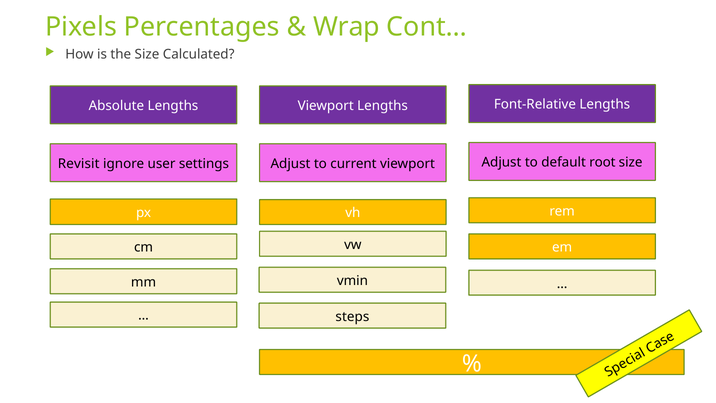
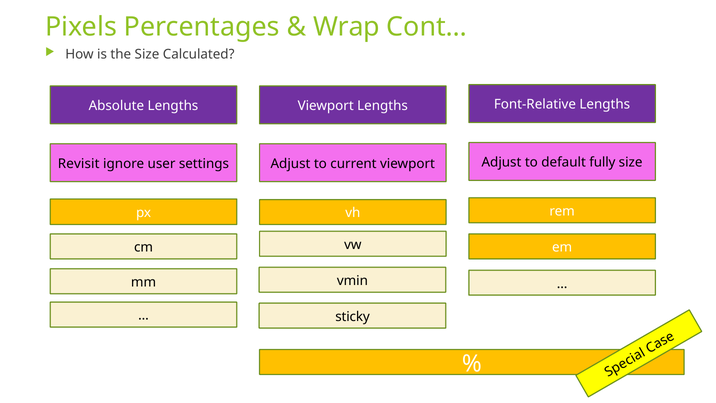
root: root -> fully (602, 162)
steps: steps -> sticky (353, 316)
